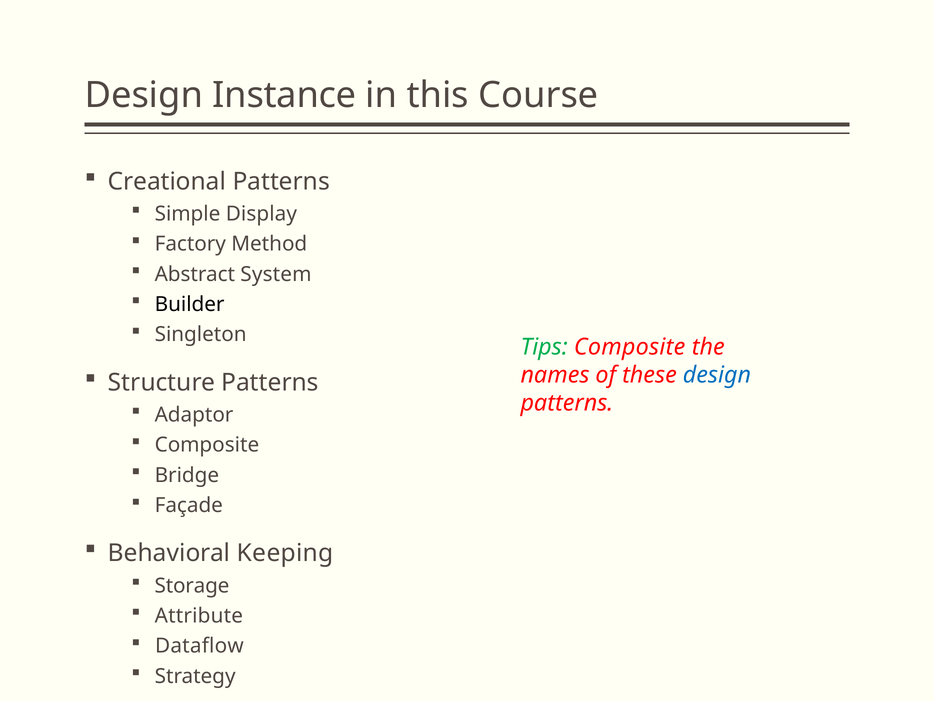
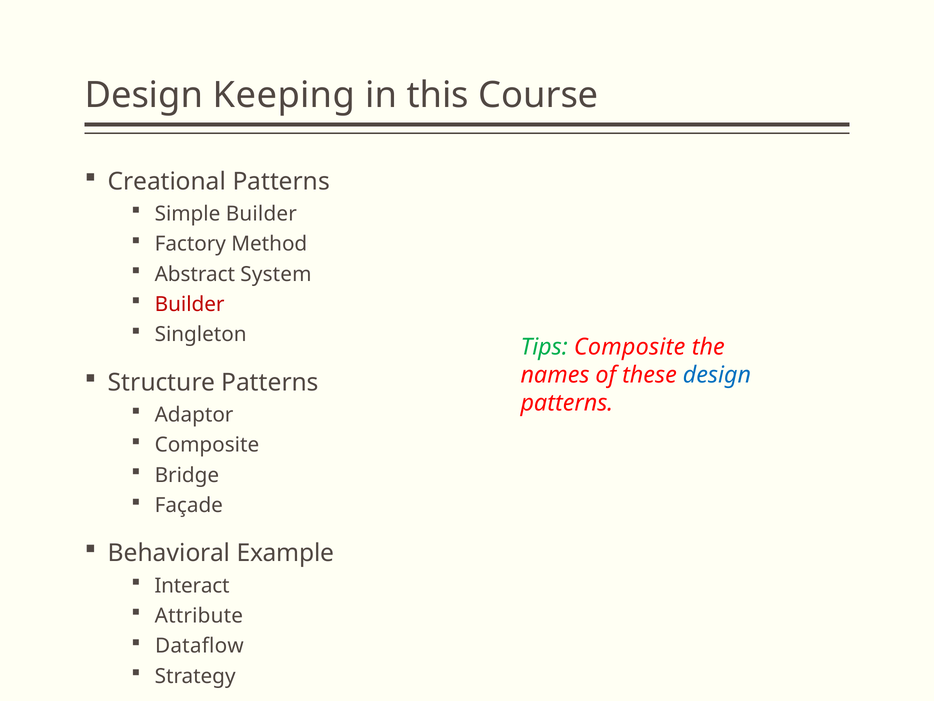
Instance: Instance -> Keeping (284, 95)
Simple Display: Display -> Builder (261, 214)
Builder colour: black -> red (190, 304)
Keeping: Keeping -> Example (285, 553)
Storage: Storage -> Interact (192, 585)
